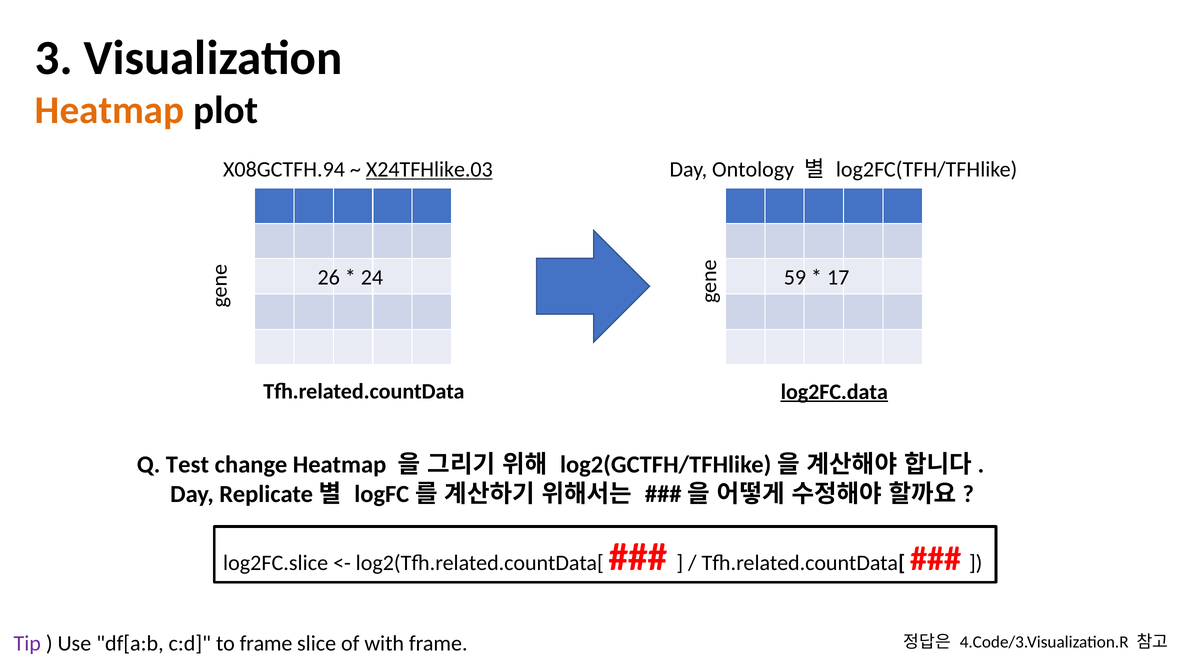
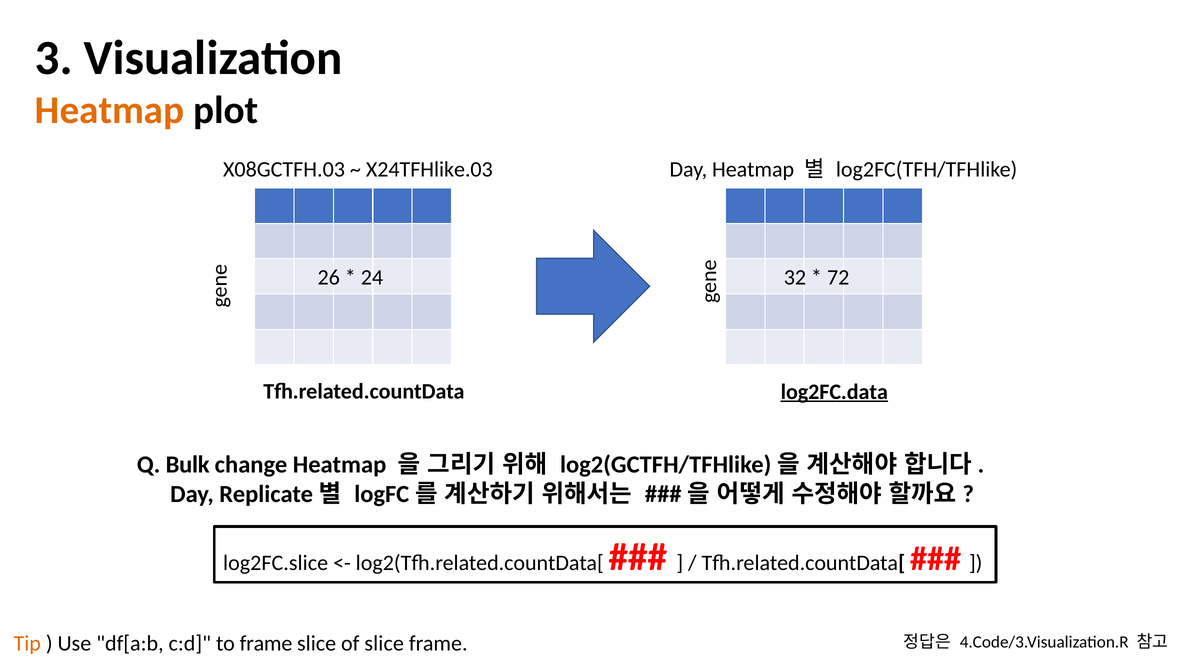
X08GCTFH.94: X08GCTFH.94 -> X08GCTFH.03 (284, 170)
X24TFHlike.03 underline: present -> none (429, 170)
Day Ontology: Ontology -> Heatmap (753, 170)
59: 59 -> 32 (795, 277)
17: 17 -> 72 (838, 277)
Test: Test -> Bulk (188, 465)
Tip colour: purple -> orange (27, 644)
of with: with -> slice (384, 644)
